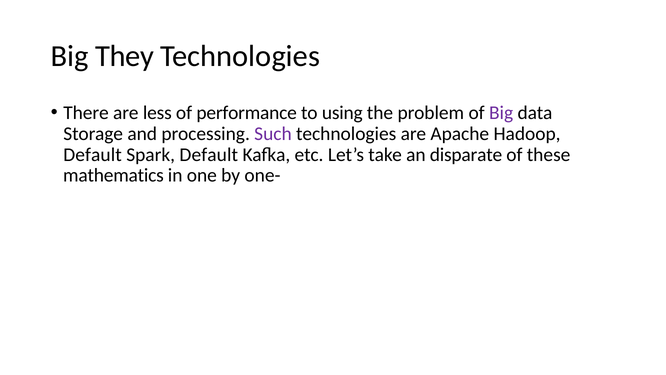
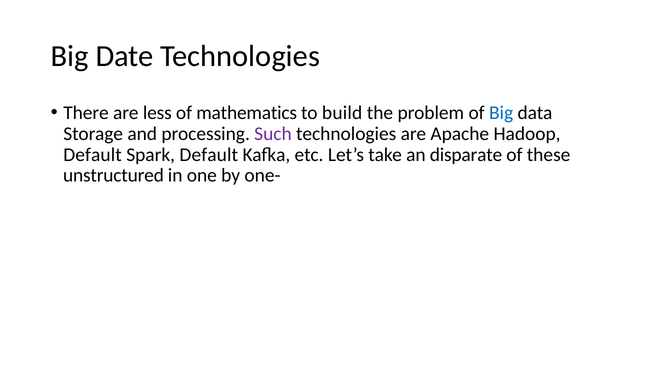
They: They -> Date (125, 56)
performance: performance -> mathematics (247, 113)
using: using -> build (342, 113)
Big colour: purple -> blue (501, 113)
mathematics: mathematics -> unstructured (113, 175)
